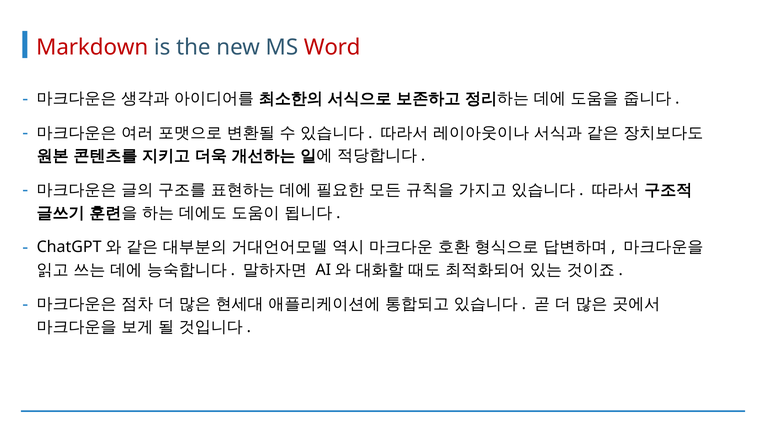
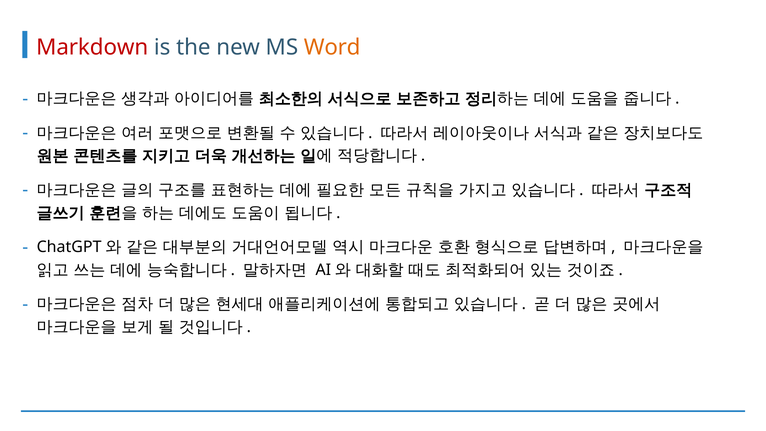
Word colour: red -> orange (332, 47)
